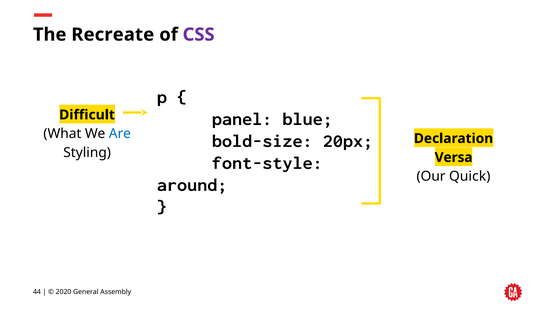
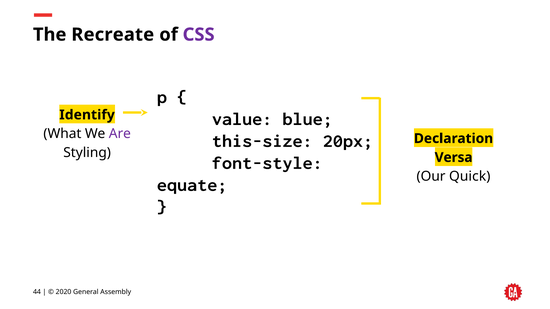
Difficult: Difficult -> Identify (87, 115)
panel: panel -> value (242, 119)
Are colour: blue -> purple (120, 134)
bold-size: bold-size -> this-size (262, 141)
around: around -> equate (192, 185)
